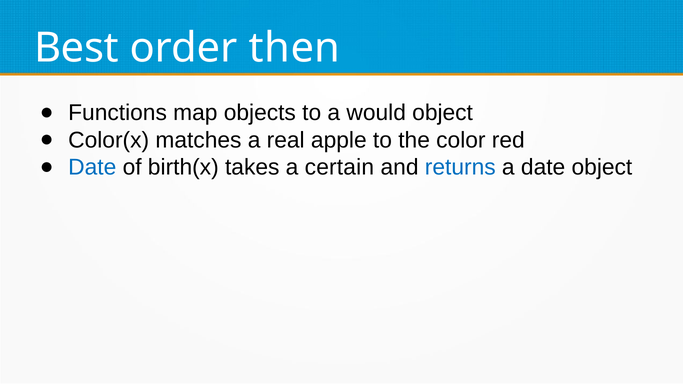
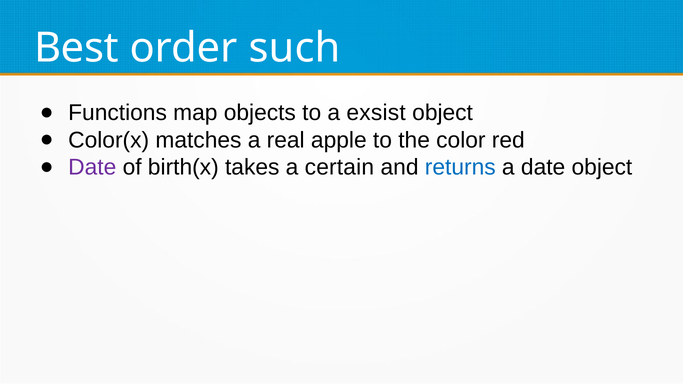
then: then -> such (295, 48)
would: would -> exsist (376, 113)
Date colour: blue -> purple (92, 167)
